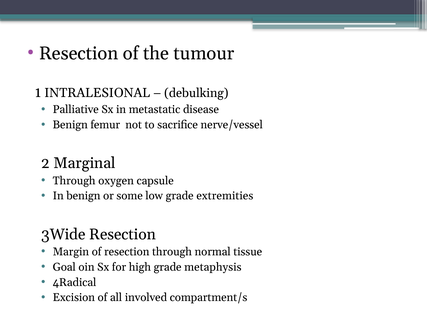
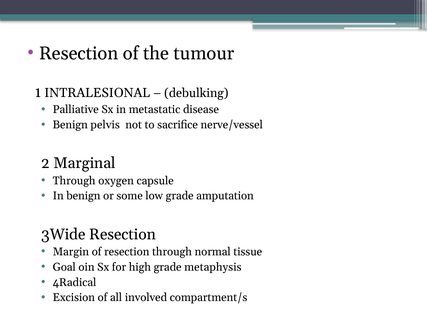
femur: femur -> pelvis (105, 125)
extremities: extremities -> amputation (225, 196)
